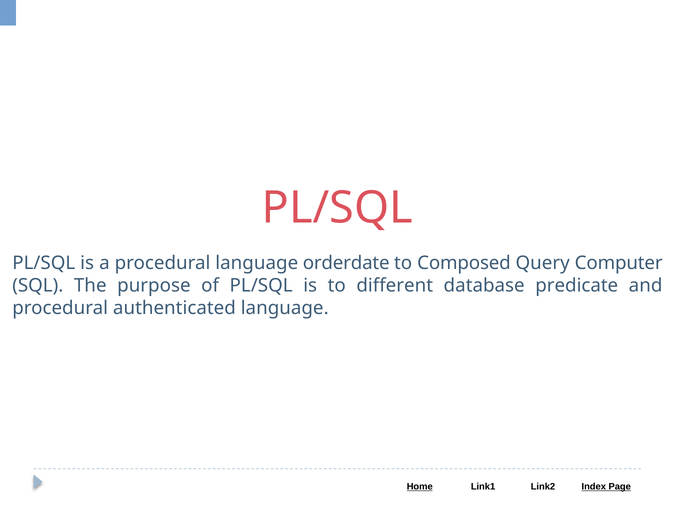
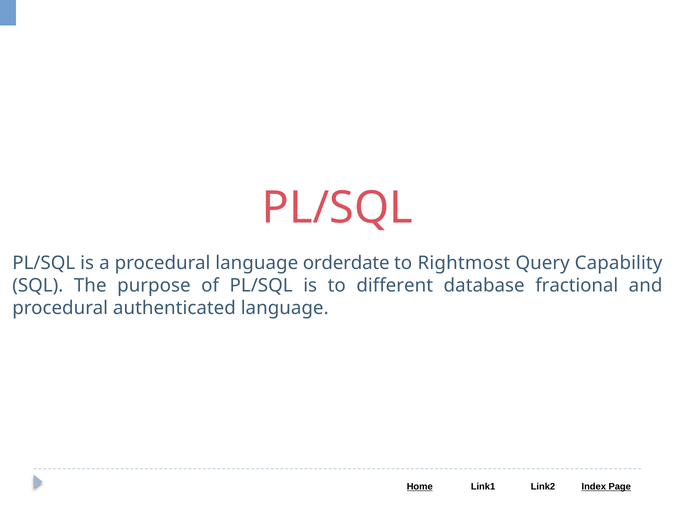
Composed: Composed -> Rightmost (464, 263)
Computer: Computer -> Capability (619, 263)
predicate: predicate -> fractional (577, 286)
